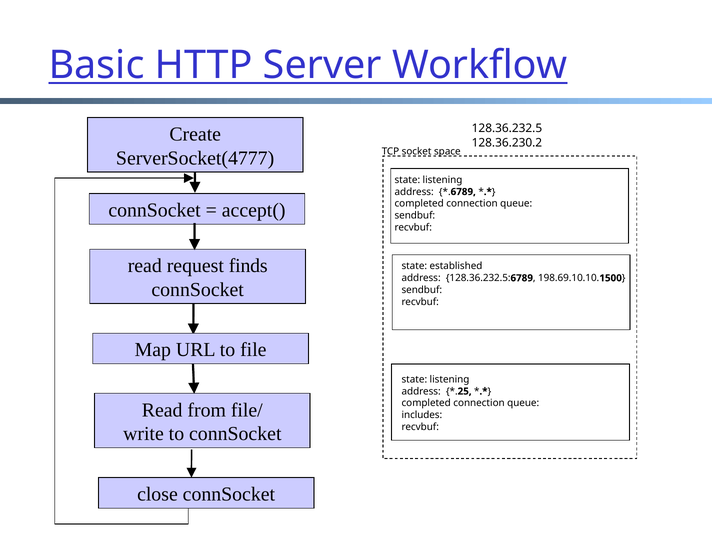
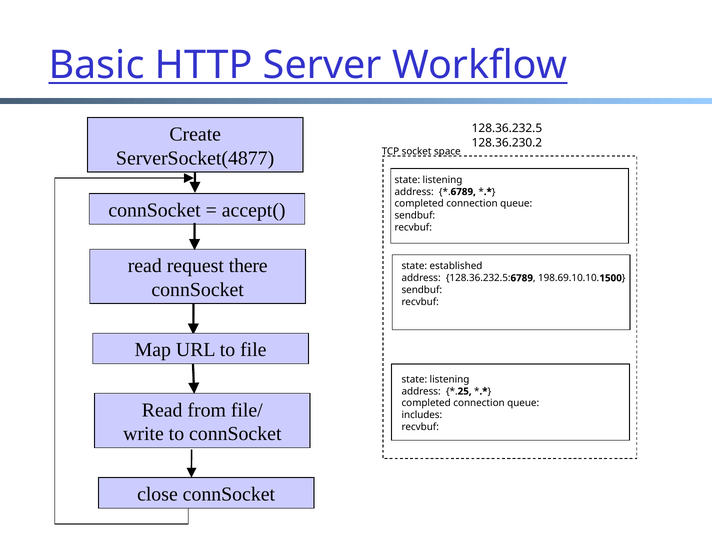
ServerSocket(4777: ServerSocket(4777 -> ServerSocket(4877 (195, 158)
finds: finds -> there (248, 266)
